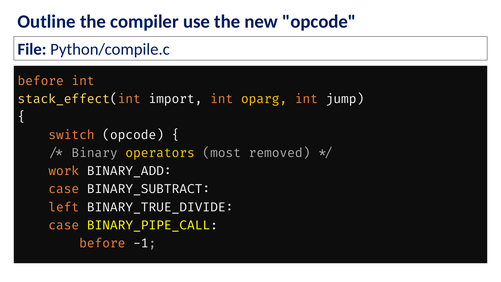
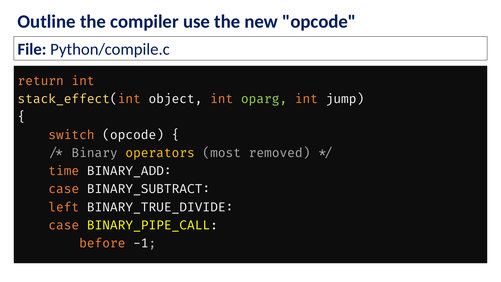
before: before -> return (41, 81)
import: import -> object (175, 99)
oparg colour: yellow -> light green (264, 99)
work: work -> time (64, 171)
